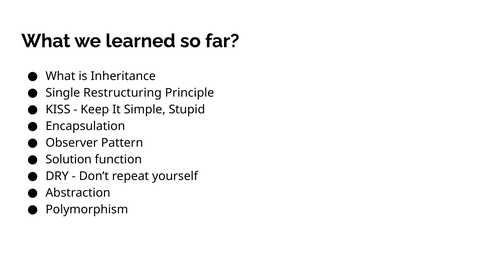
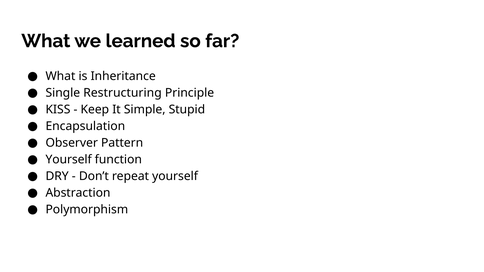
Solution: Solution -> Yourself (69, 160)
